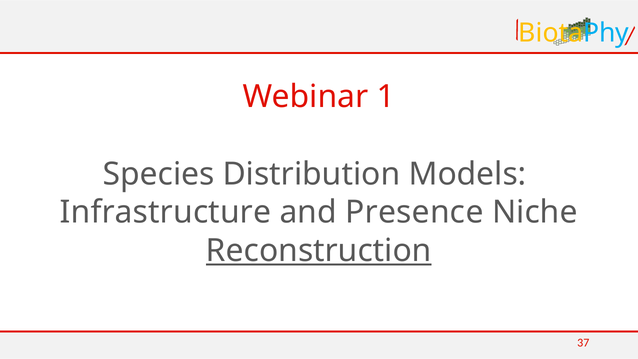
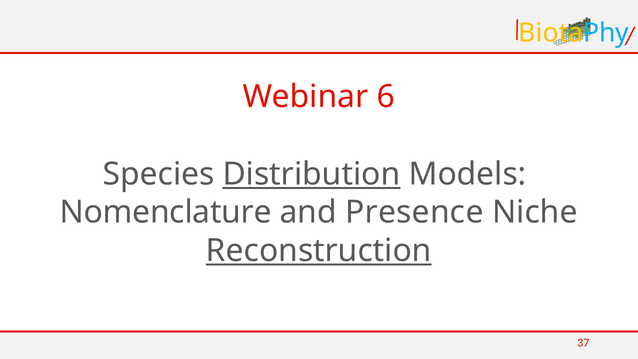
1: 1 -> 6 (386, 97)
Distribution underline: none -> present (312, 174)
Infrastructure: Infrastructure -> Nomenclature (166, 212)
